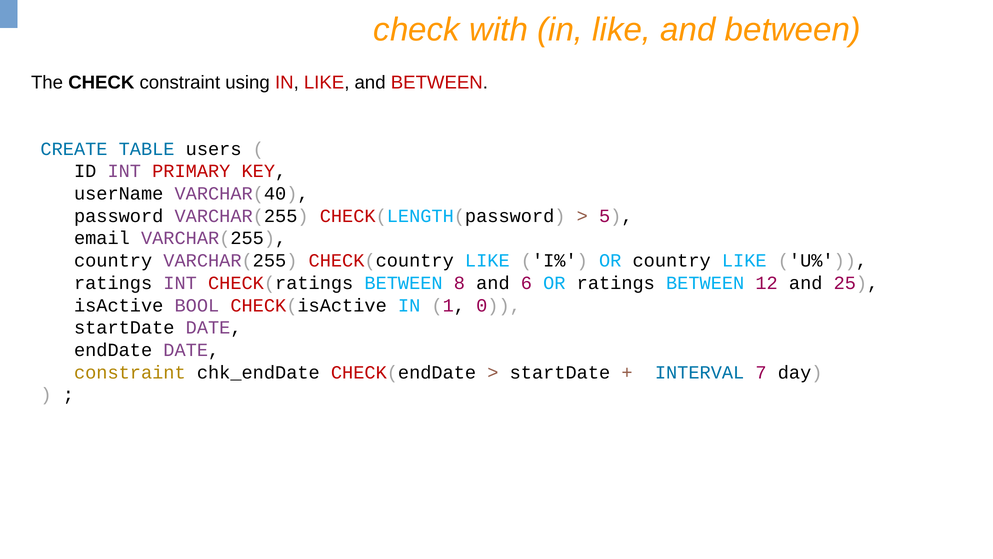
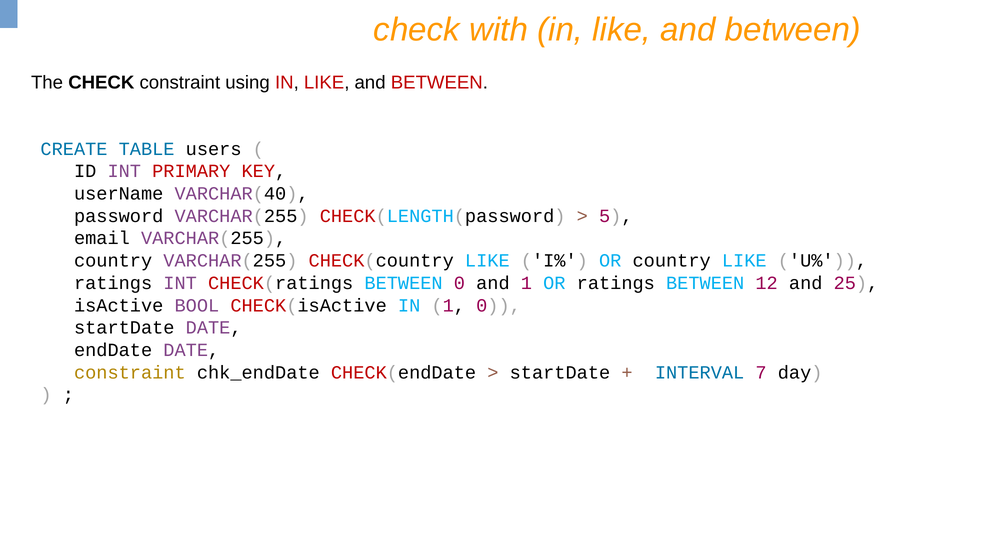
BETWEEN 8: 8 -> 0 (459, 283)
and 6: 6 -> 1 (526, 283)
